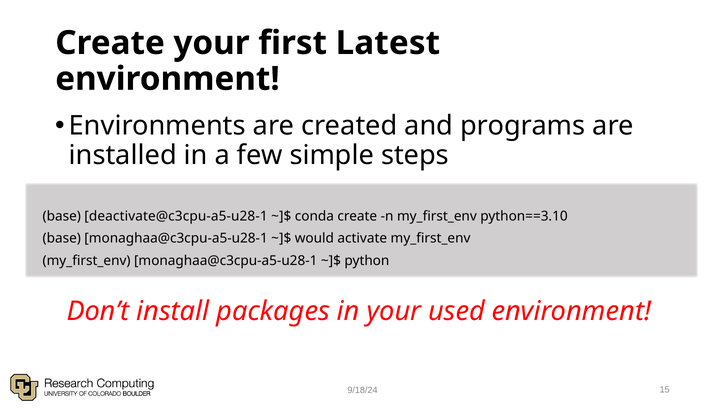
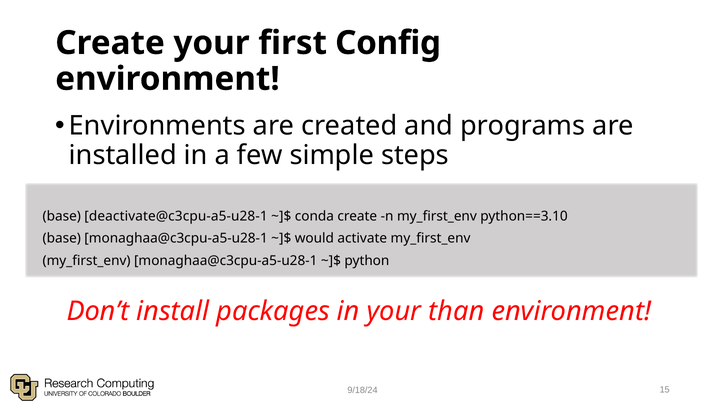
Latest: Latest -> Config (388, 43)
used: used -> than (456, 311)
